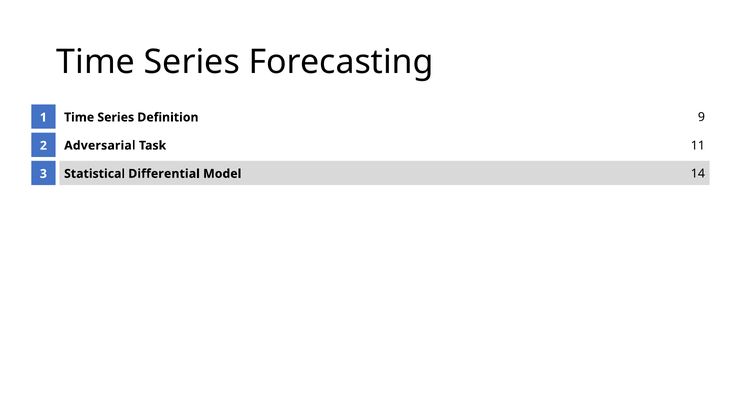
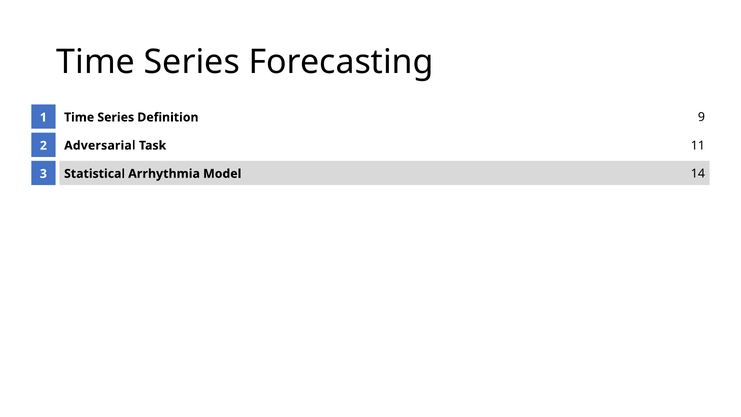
Differential: Differential -> Arrhythmia (164, 174)
